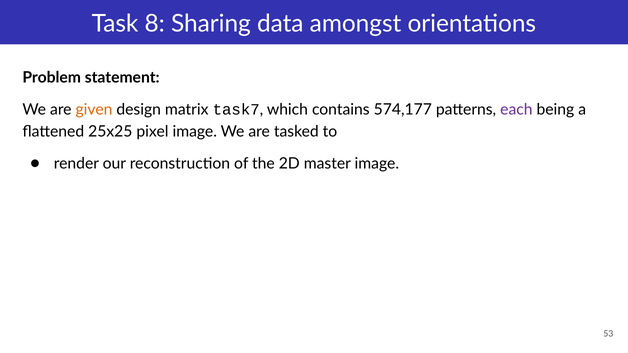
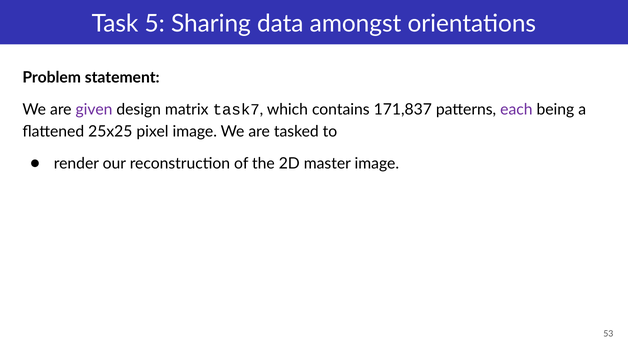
8: 8 -> 5 (155, 24)
given colour: orange -> purple (94, 110)
574,177: 574,177 -> 171,837 (403, 110)
